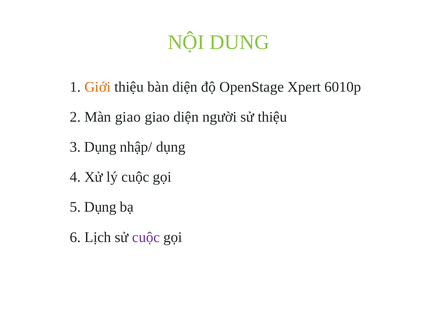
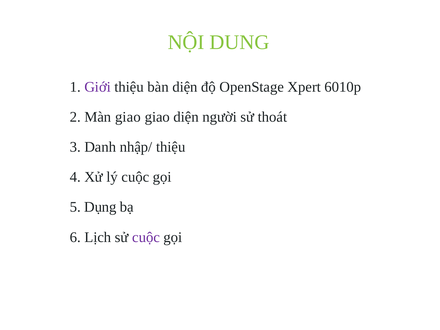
Giới colour: orange -> purple (98, 87)
sử thiệu: thiệu -> thoát (272, 117)
3 Dụng: Dụng -> Danh (100, 147)
nhập/ dụng: dụng -> thiệu (171, 147)
